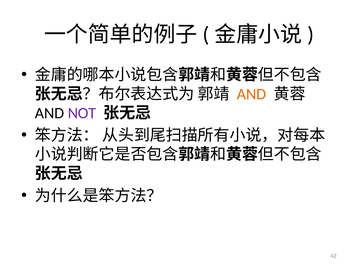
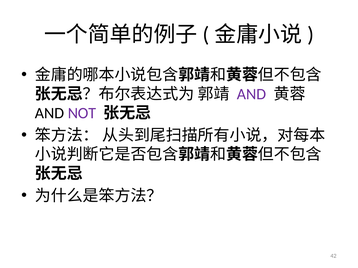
AND colour: orange -> purple (252, 94)
